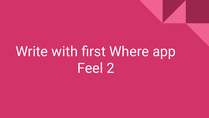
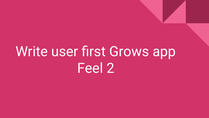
with: with -> user (65, 51)
Where: Where -> Grows (129, 51)
